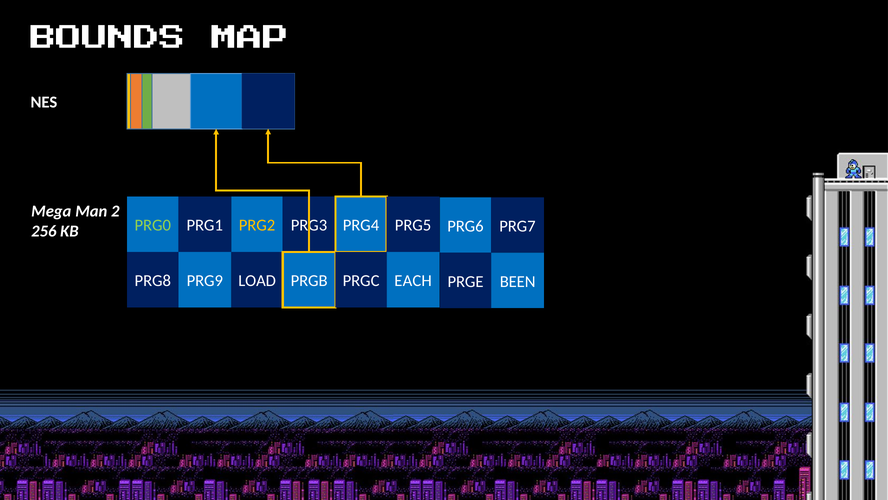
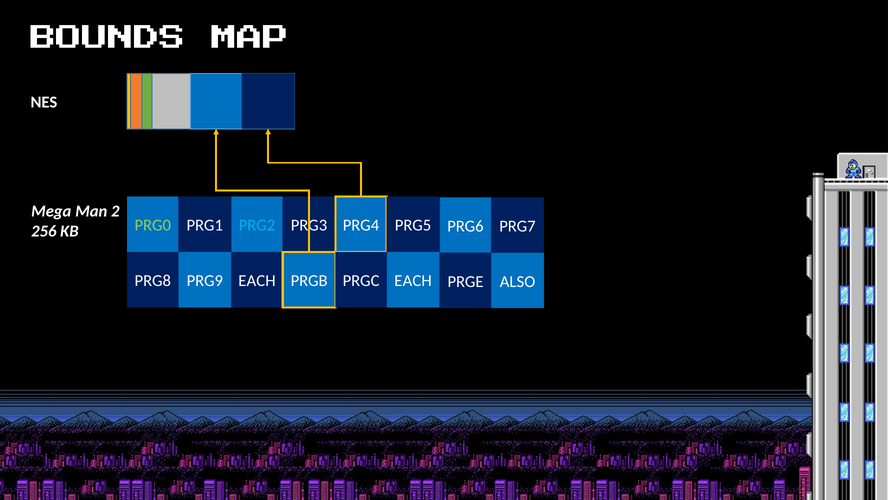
PRG2 colour: yellow -> light blue (257, 225)
LOAD: LOAD -> EACH (257, 281)
BEEN: BEEN -> ALSO (518, 281)
